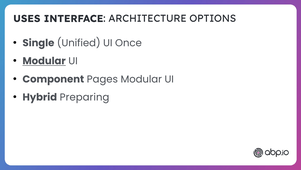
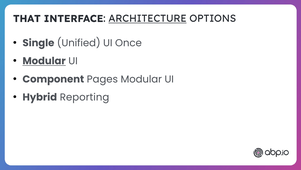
USES: USES -> THAT (27, 19)
ARCHITECTURE underline: none -> present (148, 19)
Preparing: Preparing -> Reporting (85, 97)
